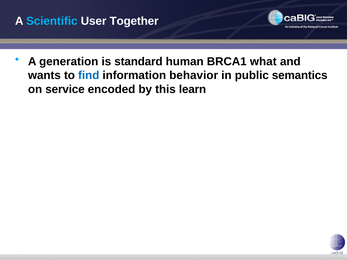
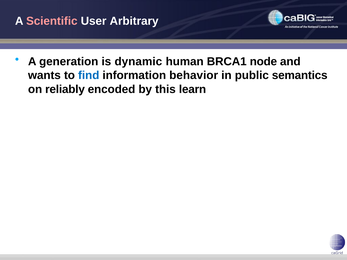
Scientific colour: light blue -> pink (52, 21)
Together: Together -> Arbitrary (134, 21)
standard: standard -> dynamic (138, 62)
what: what -> node (263, 62)
service: service -> reliably (65, 89)
